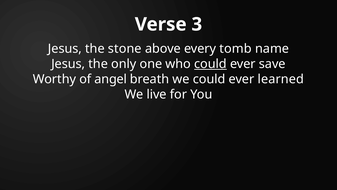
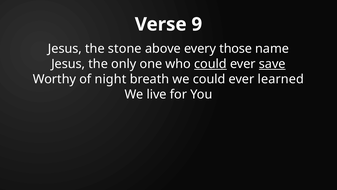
3: 3 -> 9 (197, 24)
tomb: tomb -> those (236, 49)
save underline: none -> present (272, 64)
angel: angel -> night (111, 79)
